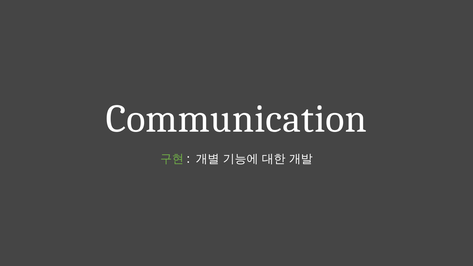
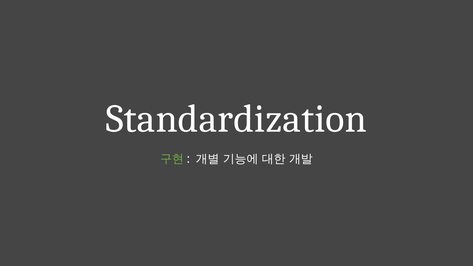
Communication: Communication -> Standardization (236, 119)
